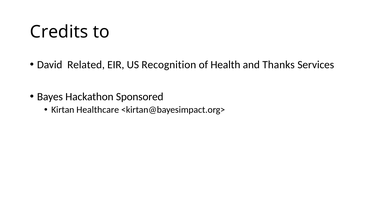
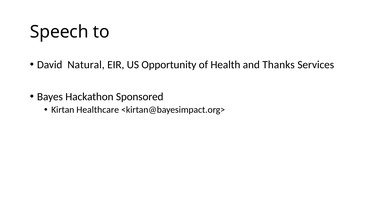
Credits: Credits -> Speech (59, 32)
Related: Related -> Natural (86, 65)
Recognition: Recognition -> Opportunity (169, 65)
